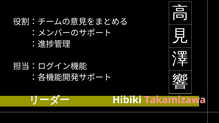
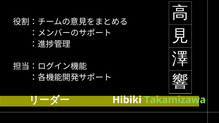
Takamizawa colour: pink -> light green (175, 100)
